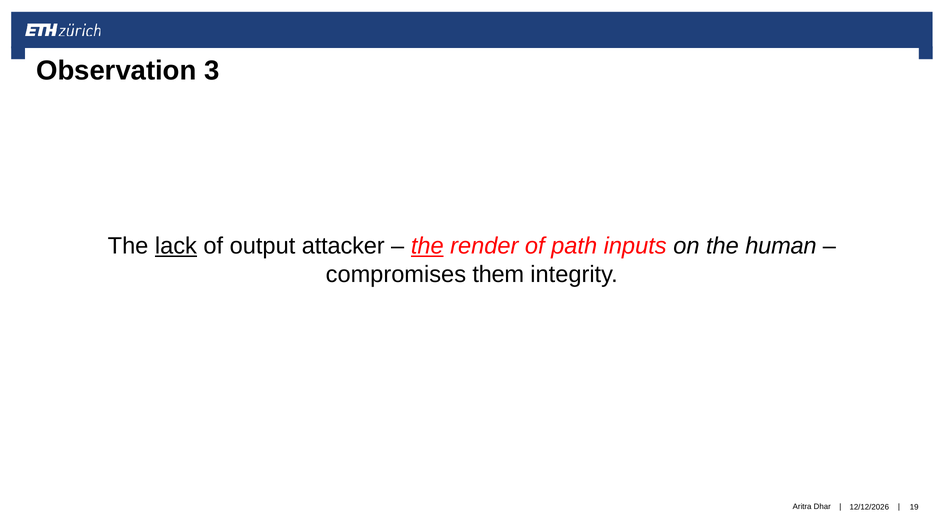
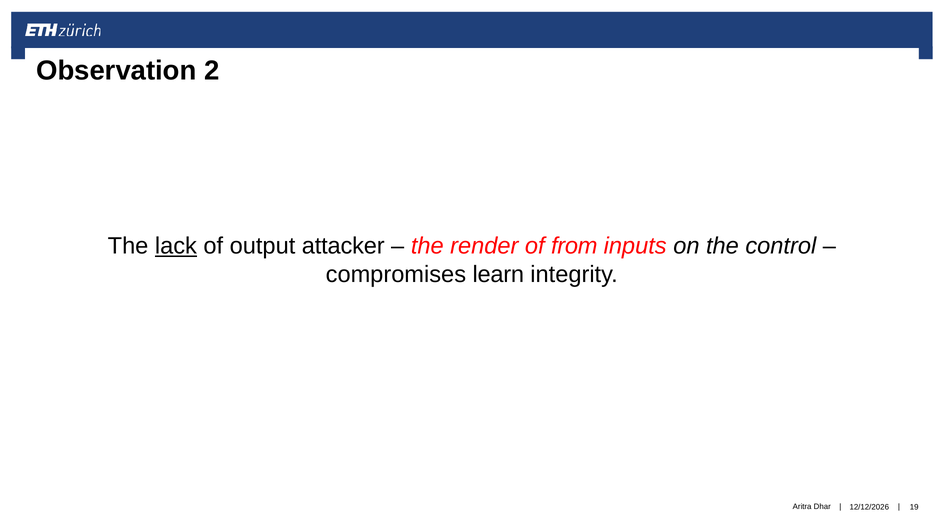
3: 3 -> 2 (212, 71)
the underline: present -> none (427, 246)
path: path -> from (574, 246)
human: human -> control (781, 246)
them: them -> learn (498, 274)
